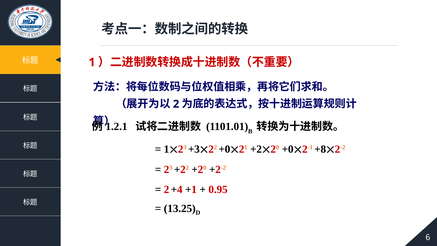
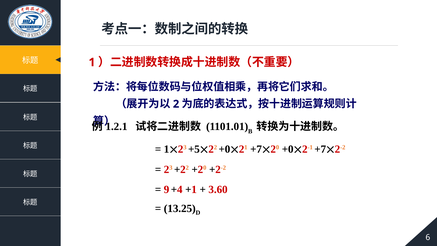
+3: +3 -> +5 (194, 149)
+2: +2 -> +7 (256, 149)
+8: +8 -> +7 (320, 149)
2: 2 -> 9 (167, 189)
0.95: 0.95 -> 3.60 (218, 189)
